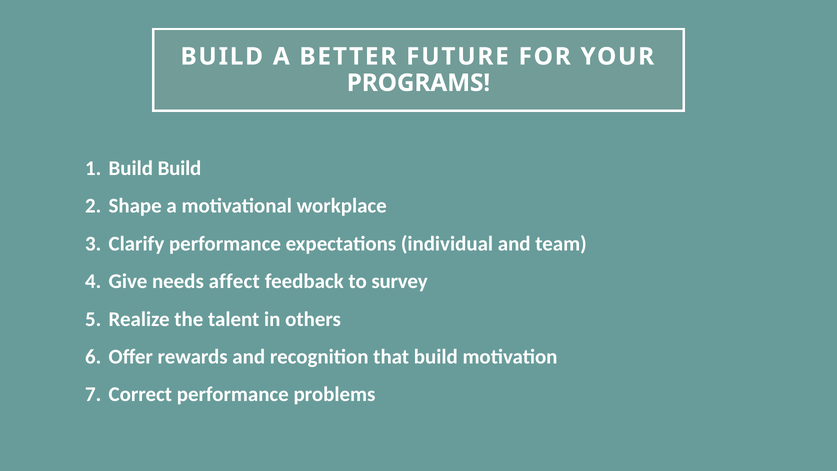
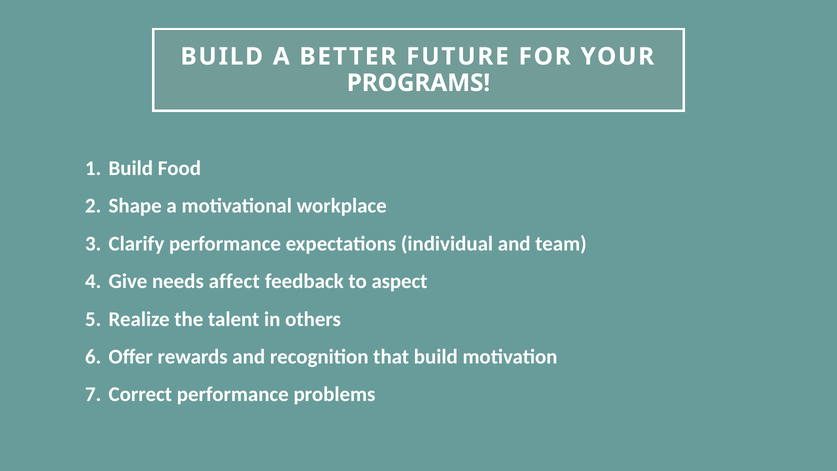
Build Build: Build -> Food (179, 168)
survey: survey -> aspect (399, 281)
